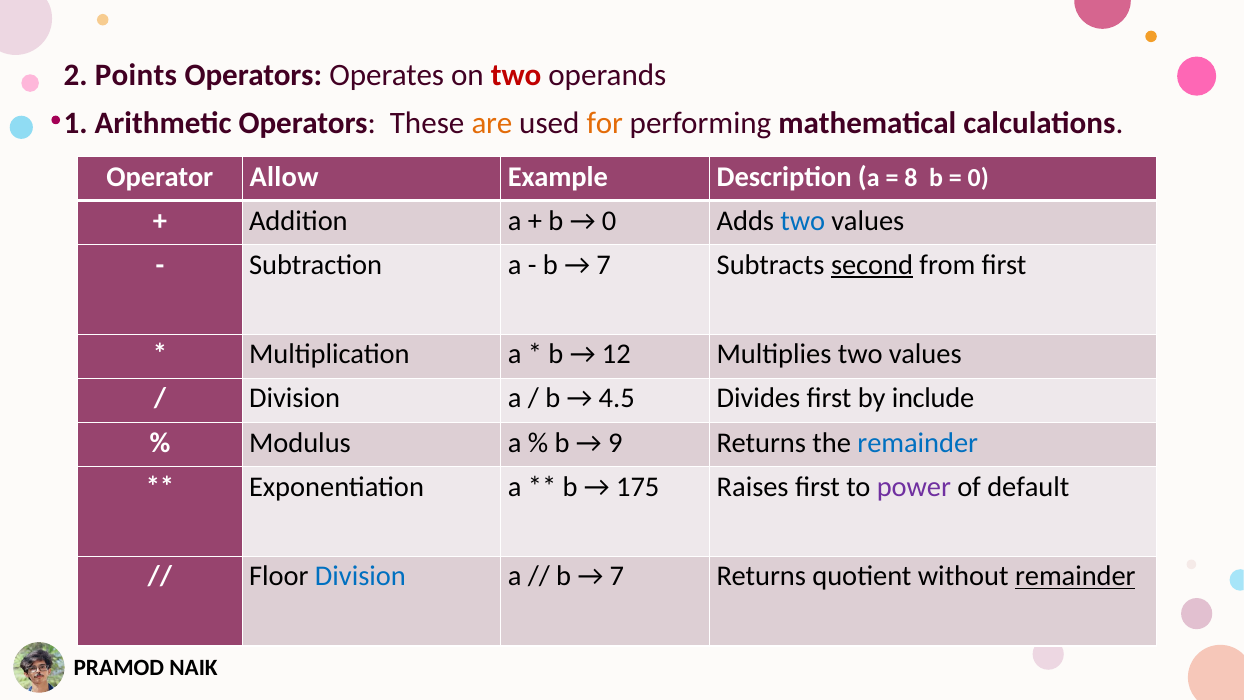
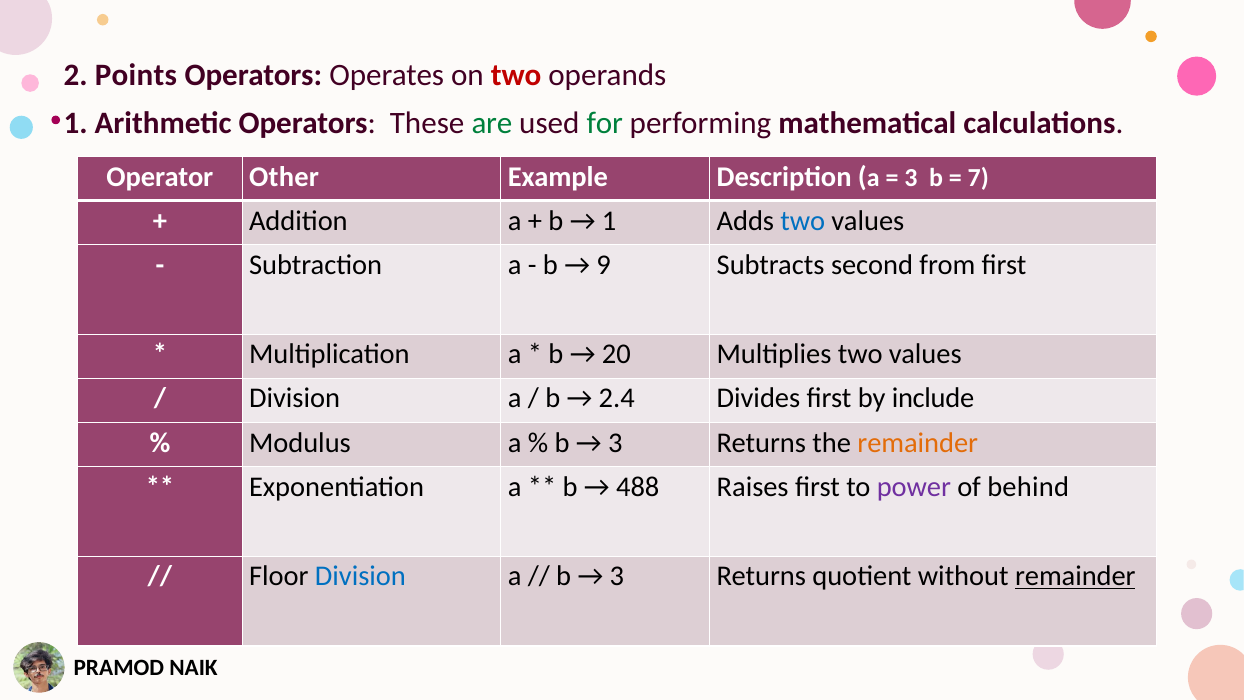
are colour: orange -> green (492, 123)
for colour: orange -> green (605, 123)
Allow: Allow -> Other (284, 177)
8: 8 -> 3 (911, 178)
0: 0 -> 7 (978, 178)
0: 0 -> 1 (609, 221)
7: 7 -> 9 (604, 265)
second underline: present -> none (872, 265)
12: 12 -> 20 (616, 354)
4.5: 4.5 -> 2.4 (617, 398)
9: 9 -> 3 (615, 442)
remainder colour: blue -> orange (918, 442)
175: 175 -> 488 (638, 486)
default: default -> behind (1028, 486)
7: 7 -> 3 (617, 576)
